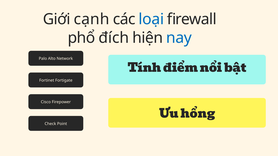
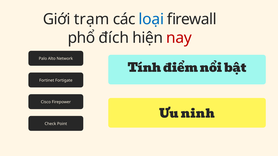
cạnh: cạnh -> trạm (92, 19)
nay colour: blue -> red (179, 38)
hổng: hổng -> ninh (198, 114)
